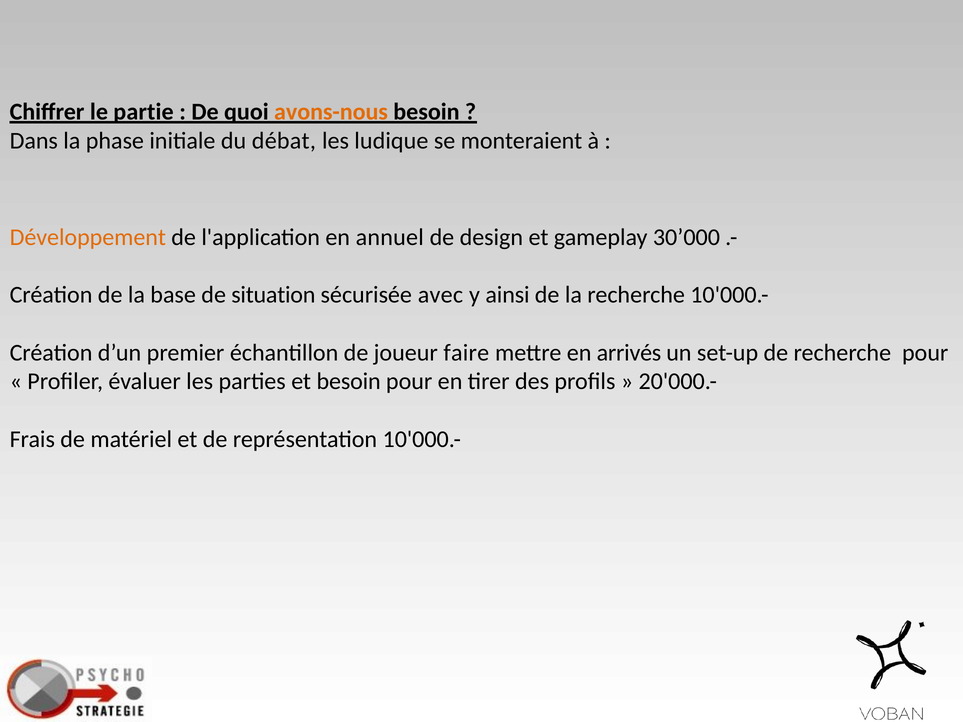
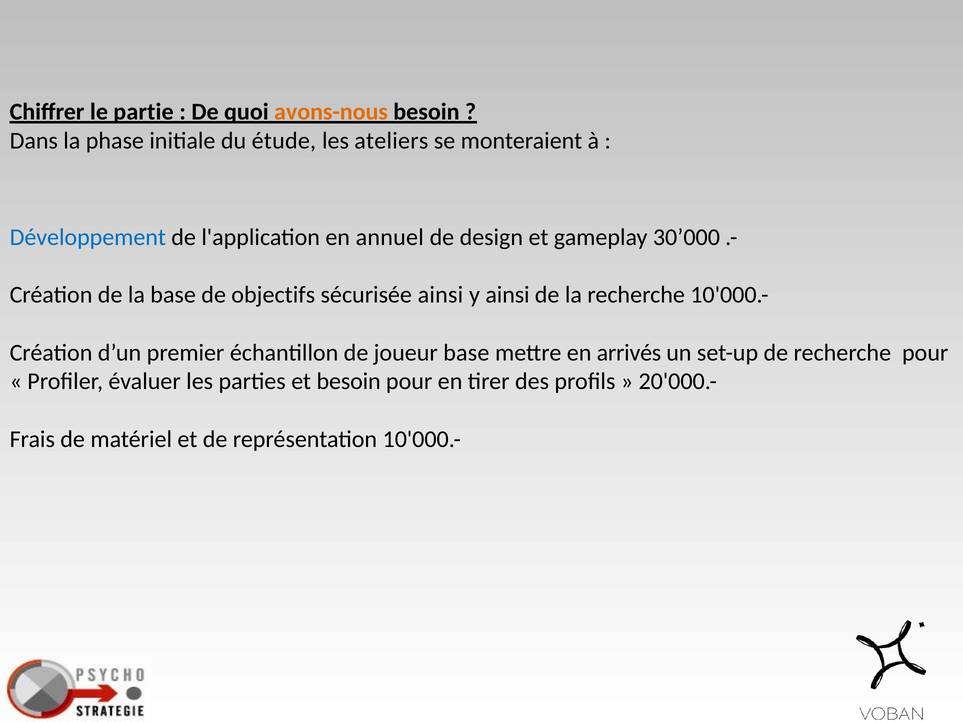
débat: débat -> étude (284, 141)
ludique: ludique -> ateliers (391, 141)
Développement colour: orange -> blue (88, 237)
situation: situation -> objectifs (273, 295)
sécurisée avec: avec -> ainsi (440, 295)
joueur faire: faire -> base (466, 353)
